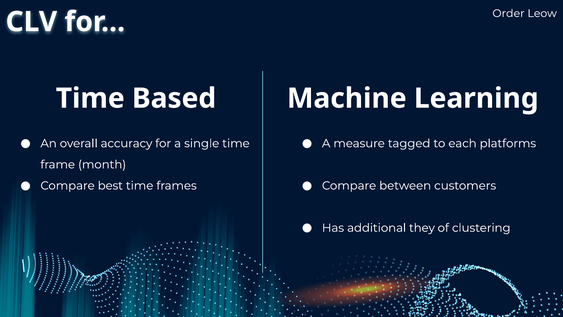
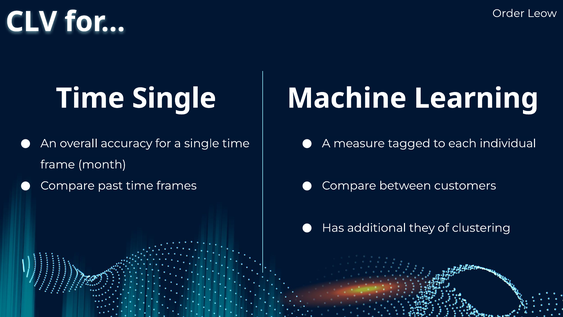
Time Based: Based -> Single (174, 98)
platforms: platforms -> individual (508, 143)
best: best -> past (110, 185)
